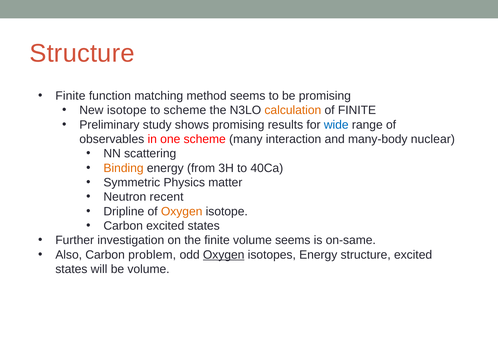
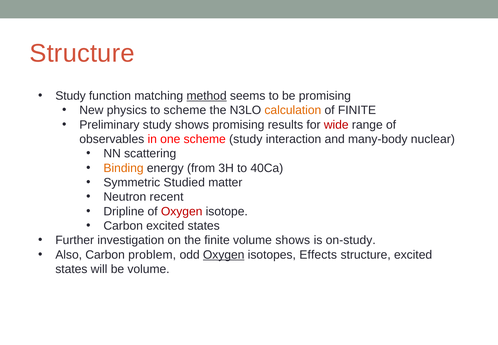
Finite: Finite -> Study (71, 96)
method underline: none -> present (207, 96)
New isotope: isotope -> physics (127, 110)
wide colour: blue -> red (336, 125)
scheme many: many -> study (246, 139)
Physics: Physics -> Studied (184, 182)
Oxygen colour: orange -> red (182, 211)
volume seems: seems -> shows (293, 240)
on-same: on-same -> on-study (351, 240)
isotopes Energy: Energy -> Effects (318, 255)
